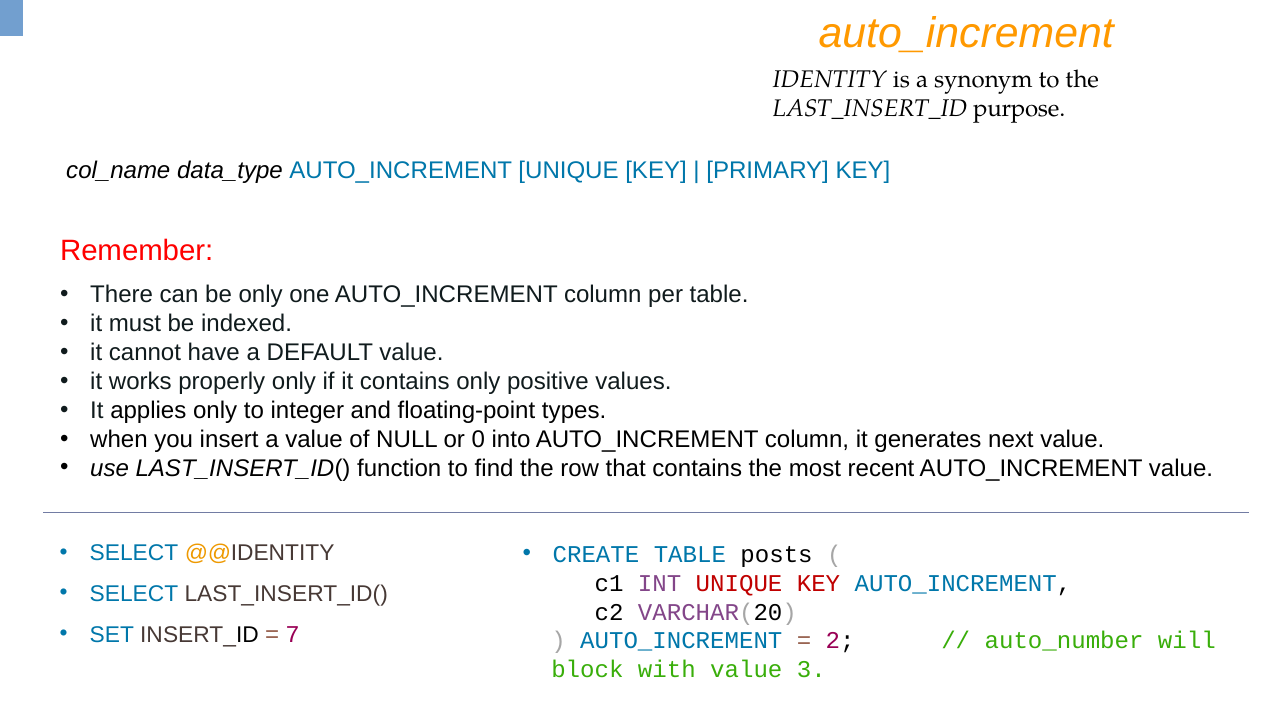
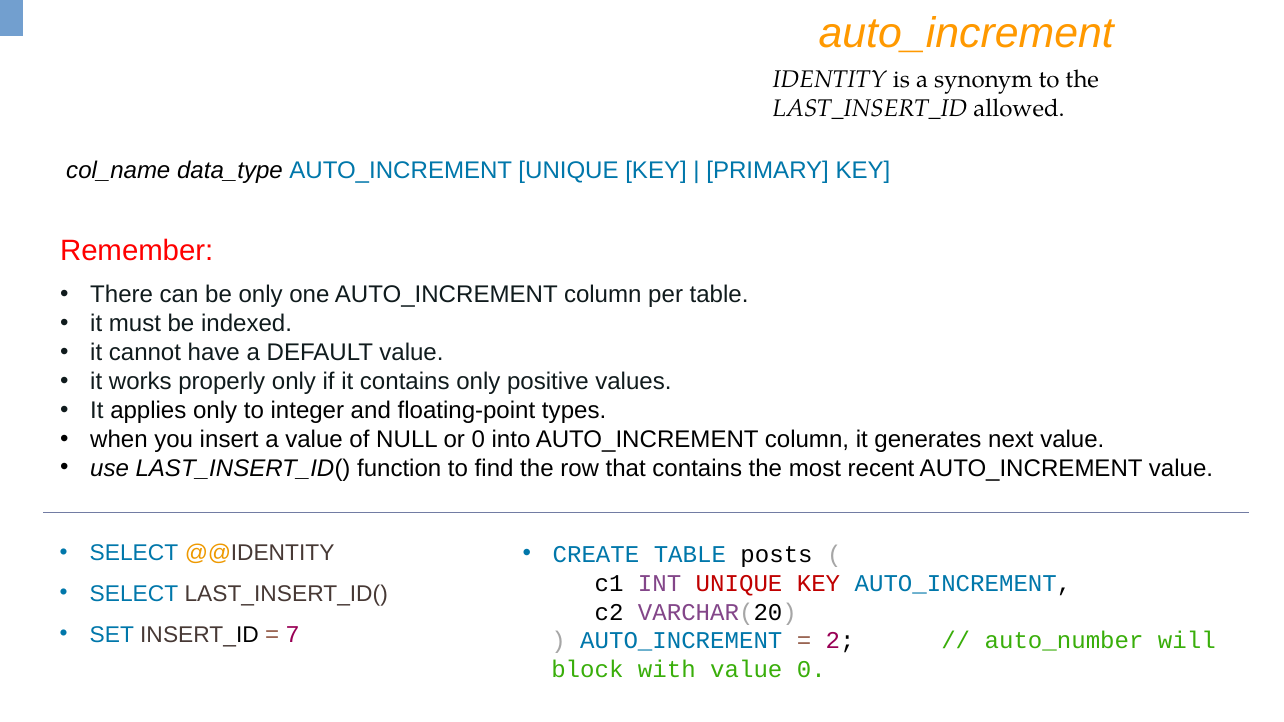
purpose: purpose -> allowed (1019, 109)
value 3: 3 -> 0 (811, 670)
